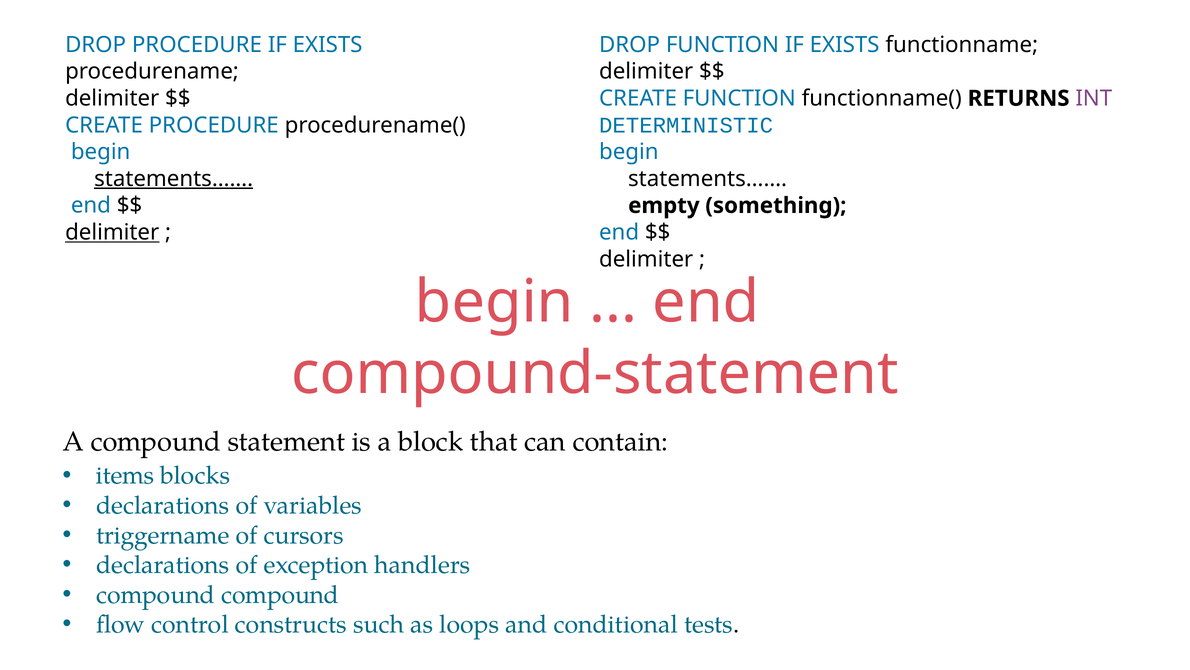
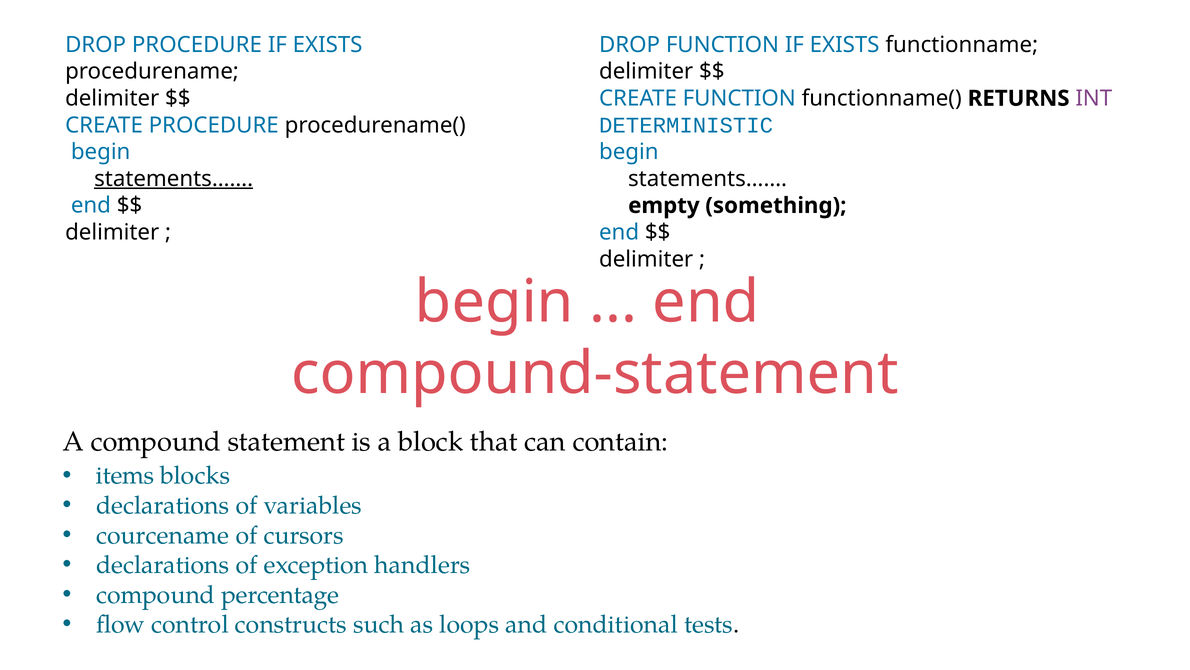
delimiter underline: present -> none (112, 232)
triggername: triggername -> courcename (163, 535)
compound compound: compound -> percentage (280, 594)
